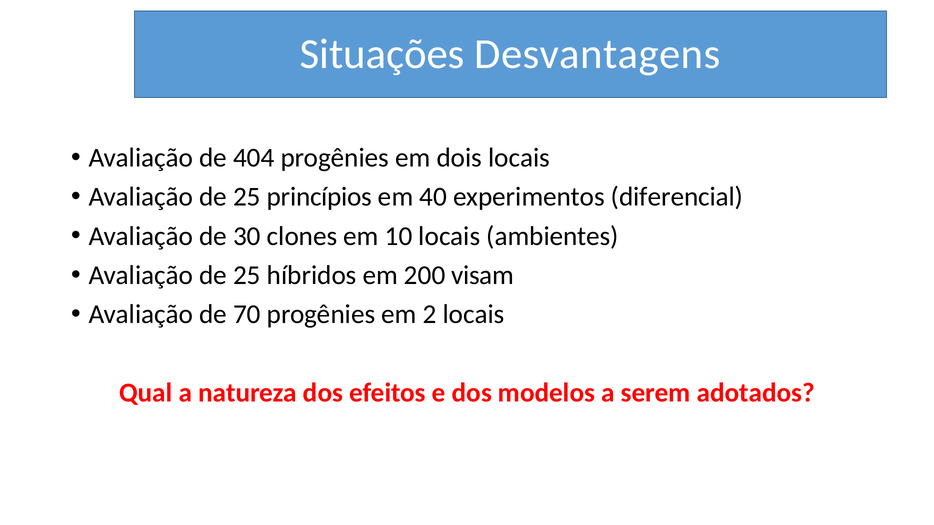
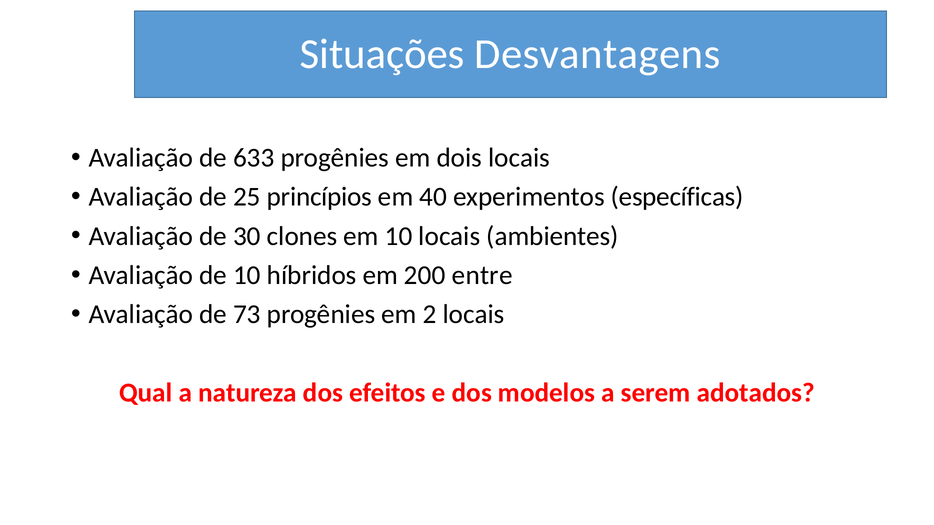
404: 404 -> 633 (254, 158)
diferencial: diferencial -> específicas (677, 197)
25: 25 -> 10 (247, 275)
visam: visam -> entre (482, 275)
70: 70 -> 73 (247, 315)
